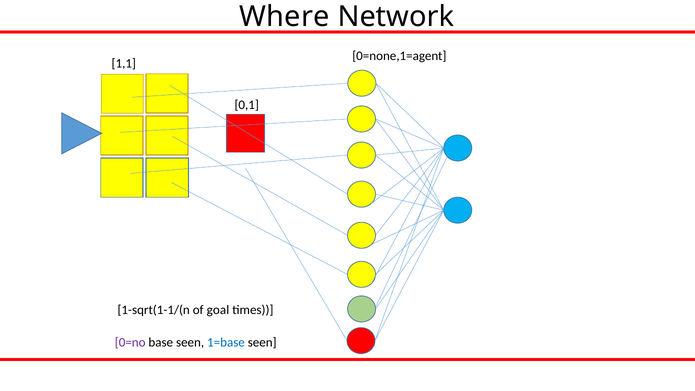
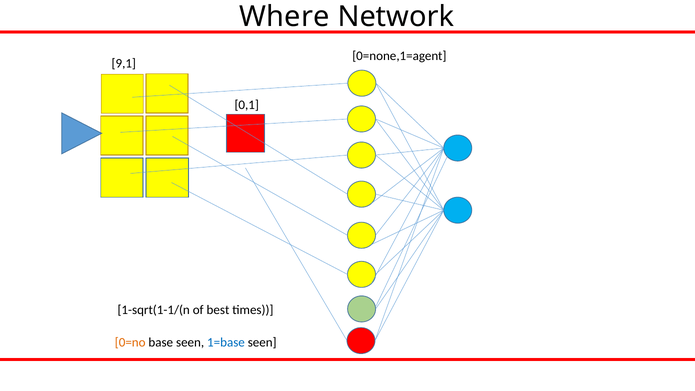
1,1: 1,1 -> 9,1 (124, 63)
goal: goal -> best (218, 310)
0=no colour: purple -> orange (130, 342)
